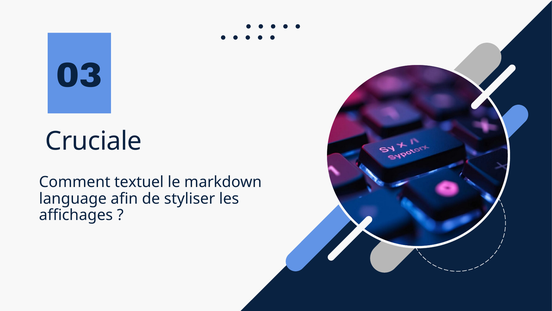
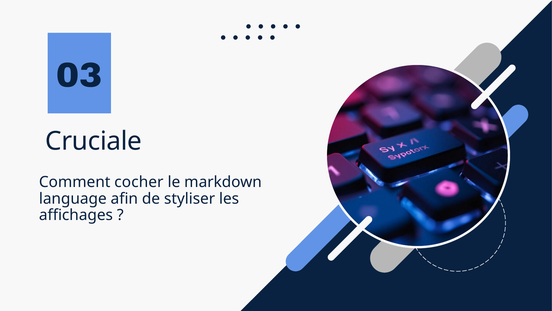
textuel: textuel -> cocher (139, 182)
